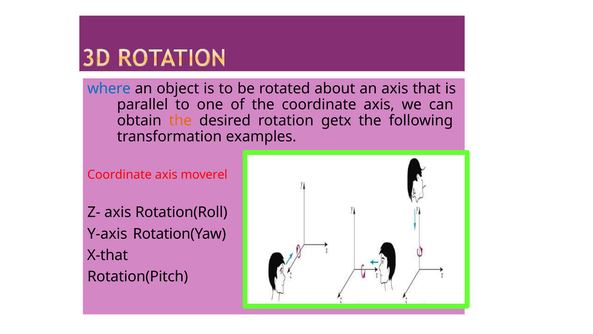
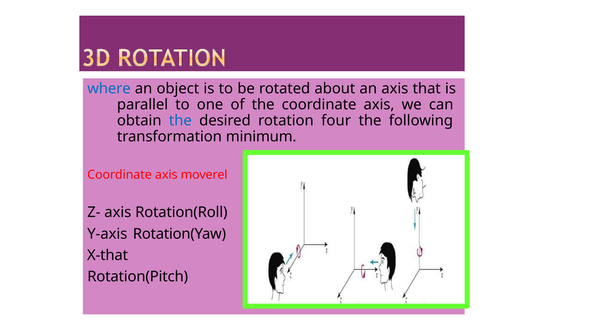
the colour: orange -> blue (180, 120)
getx: getx -> four (336, 120)
examples: examples -> minimum (261, 136)
